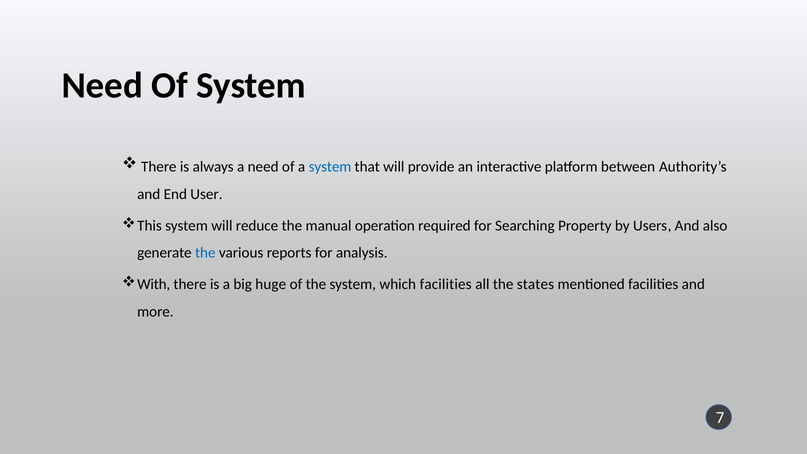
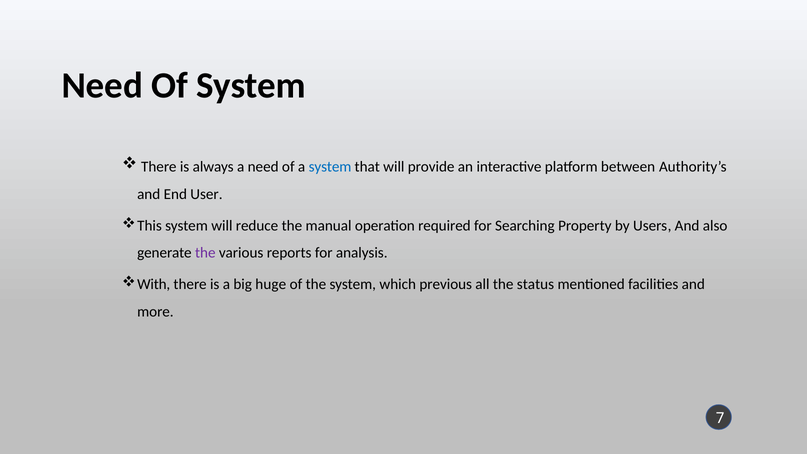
the colour: blue -> purple (205, 253)
which facilities: facilities -> previous (446, 284)
states: states -> status (535, 284)
